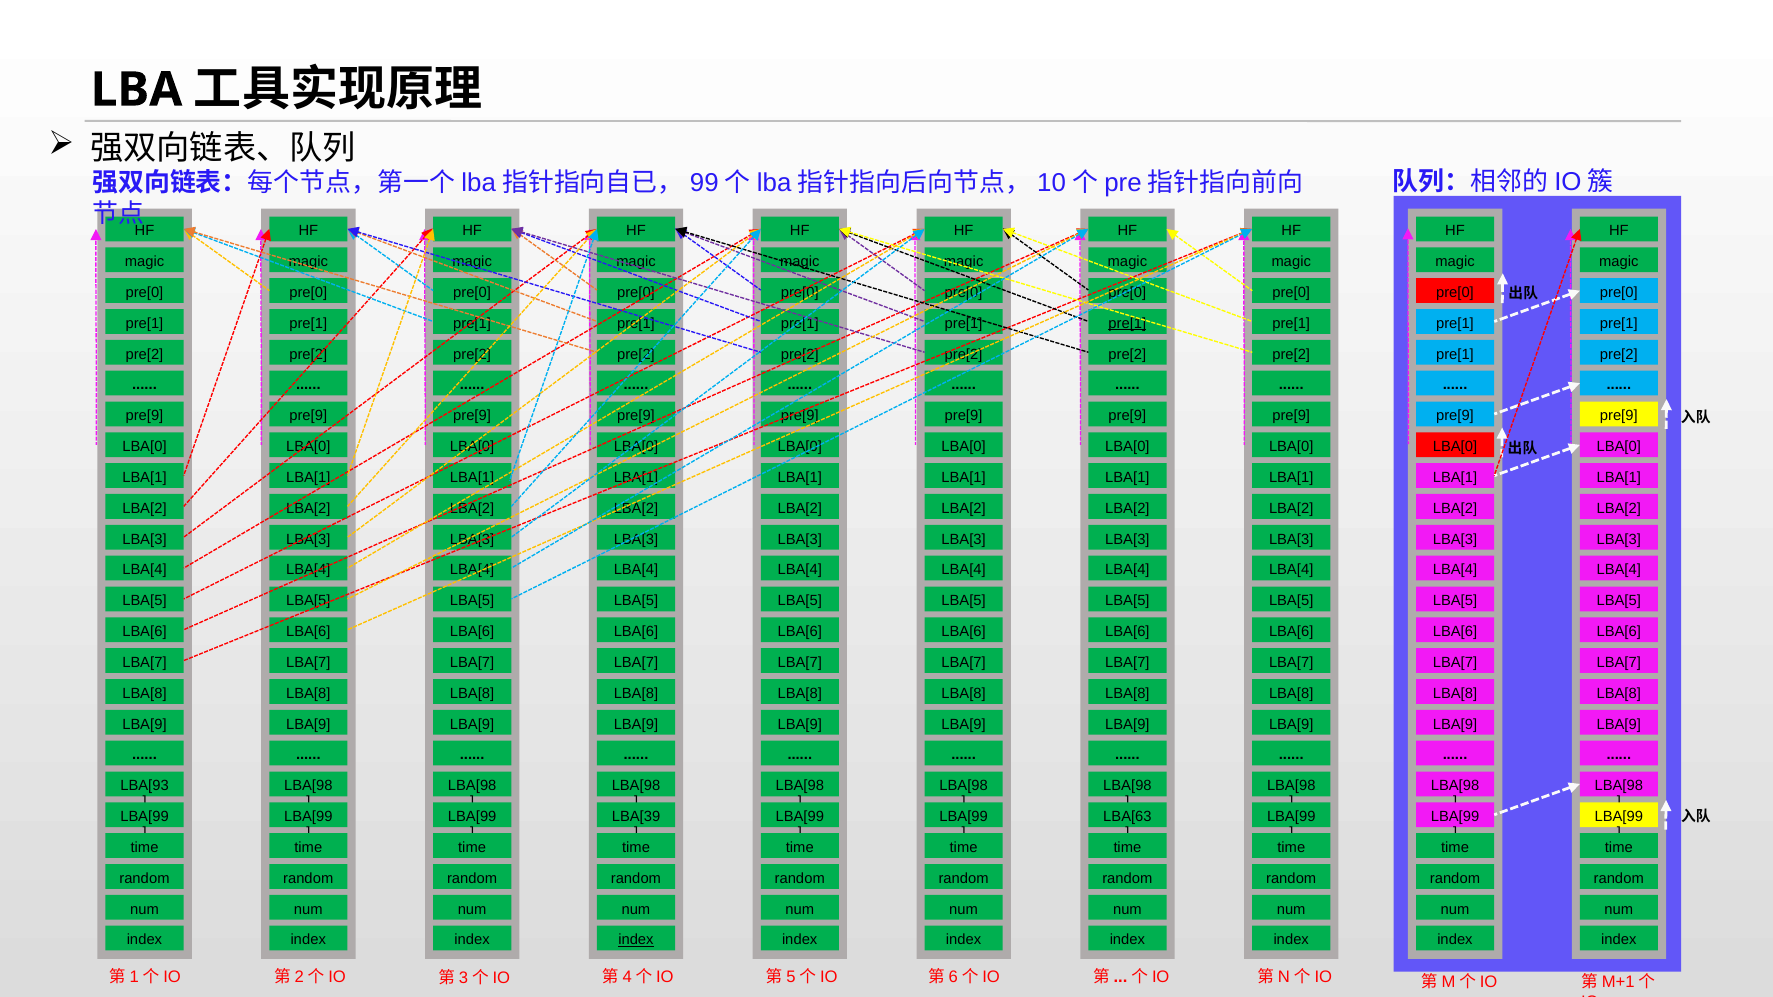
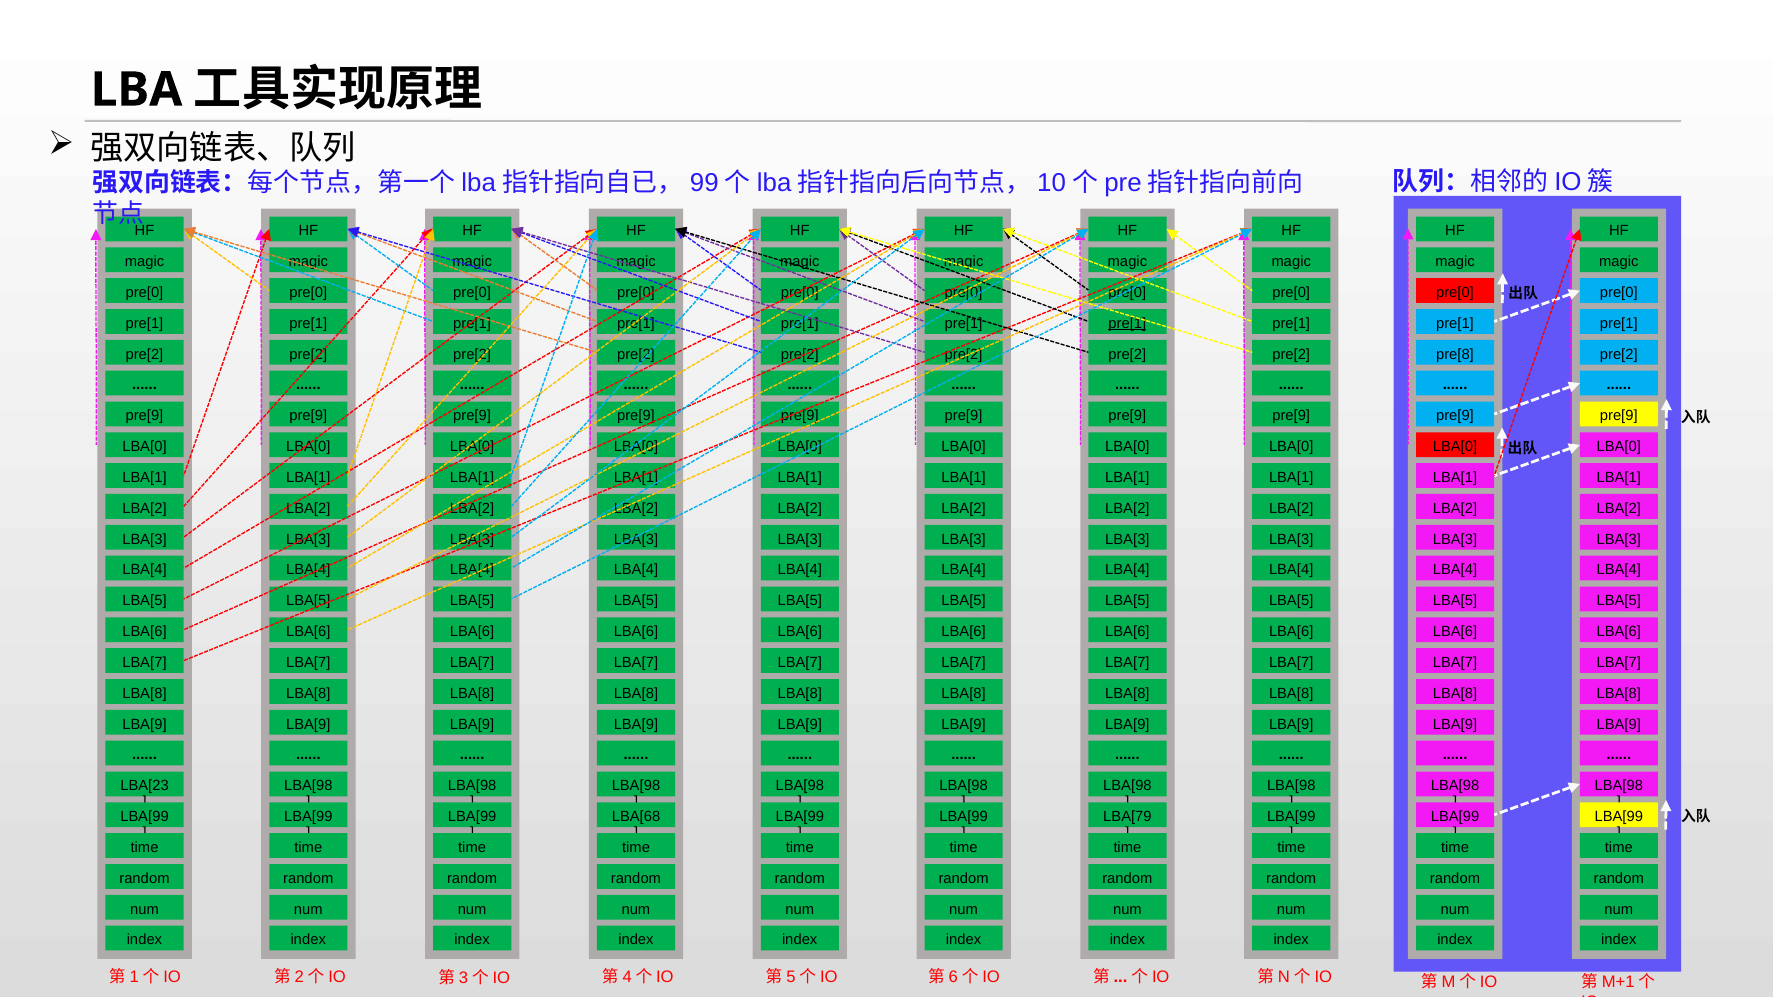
pre[1: pre[1 -> pre[8 (1455, 354)
LBA[93: LBA[93 -> LBA[23 (145, 786)
LBA[39: LBA[39 -> LBA[68 (636, 817)
LBA[63: LBA[63 -> LBA[79 (1127, 817)
index underline: present -> none (636, 940)
